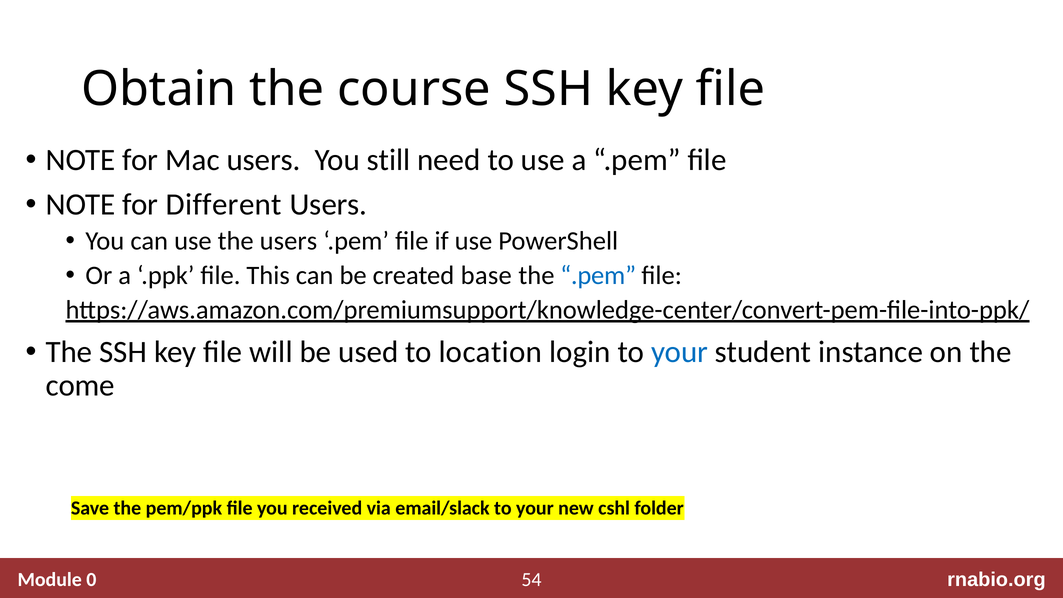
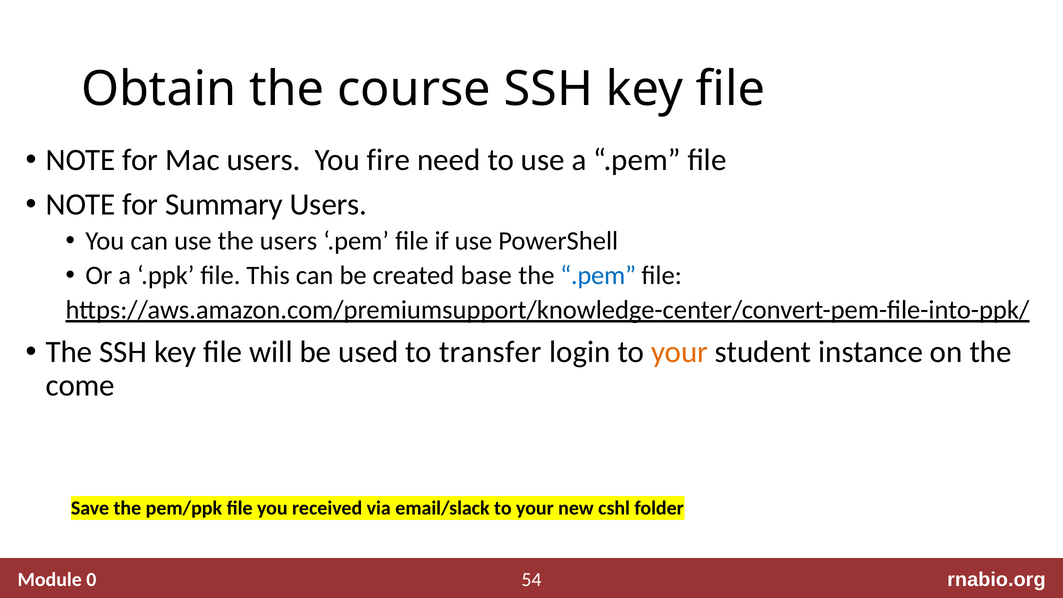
still: still -> fire (388, 160)
Different: Different -> Summary (224, 205)
location: location -> transfer (490, 352)
your colour: blue -> orange (680, 352)
